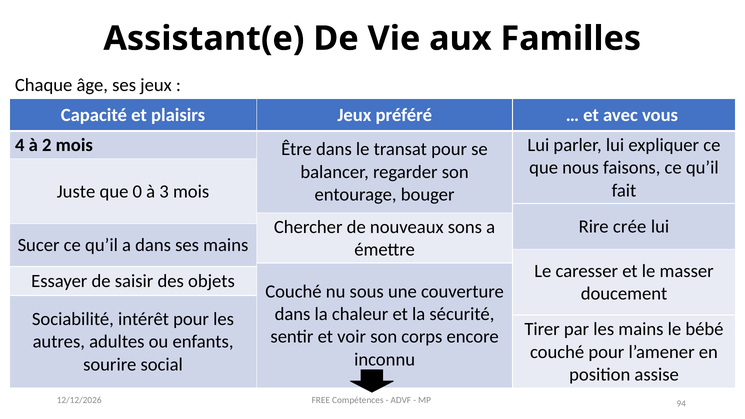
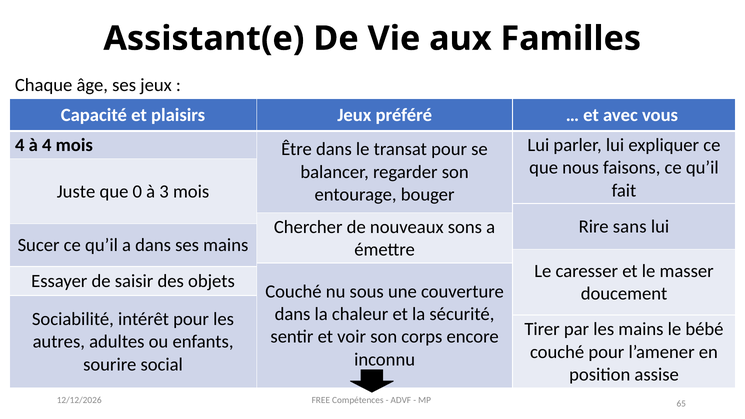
à 2: 2 -> 4 (47, 145)
crée: crée -> sans (630, 227)
94: 94 -> 65 (681, 404)
